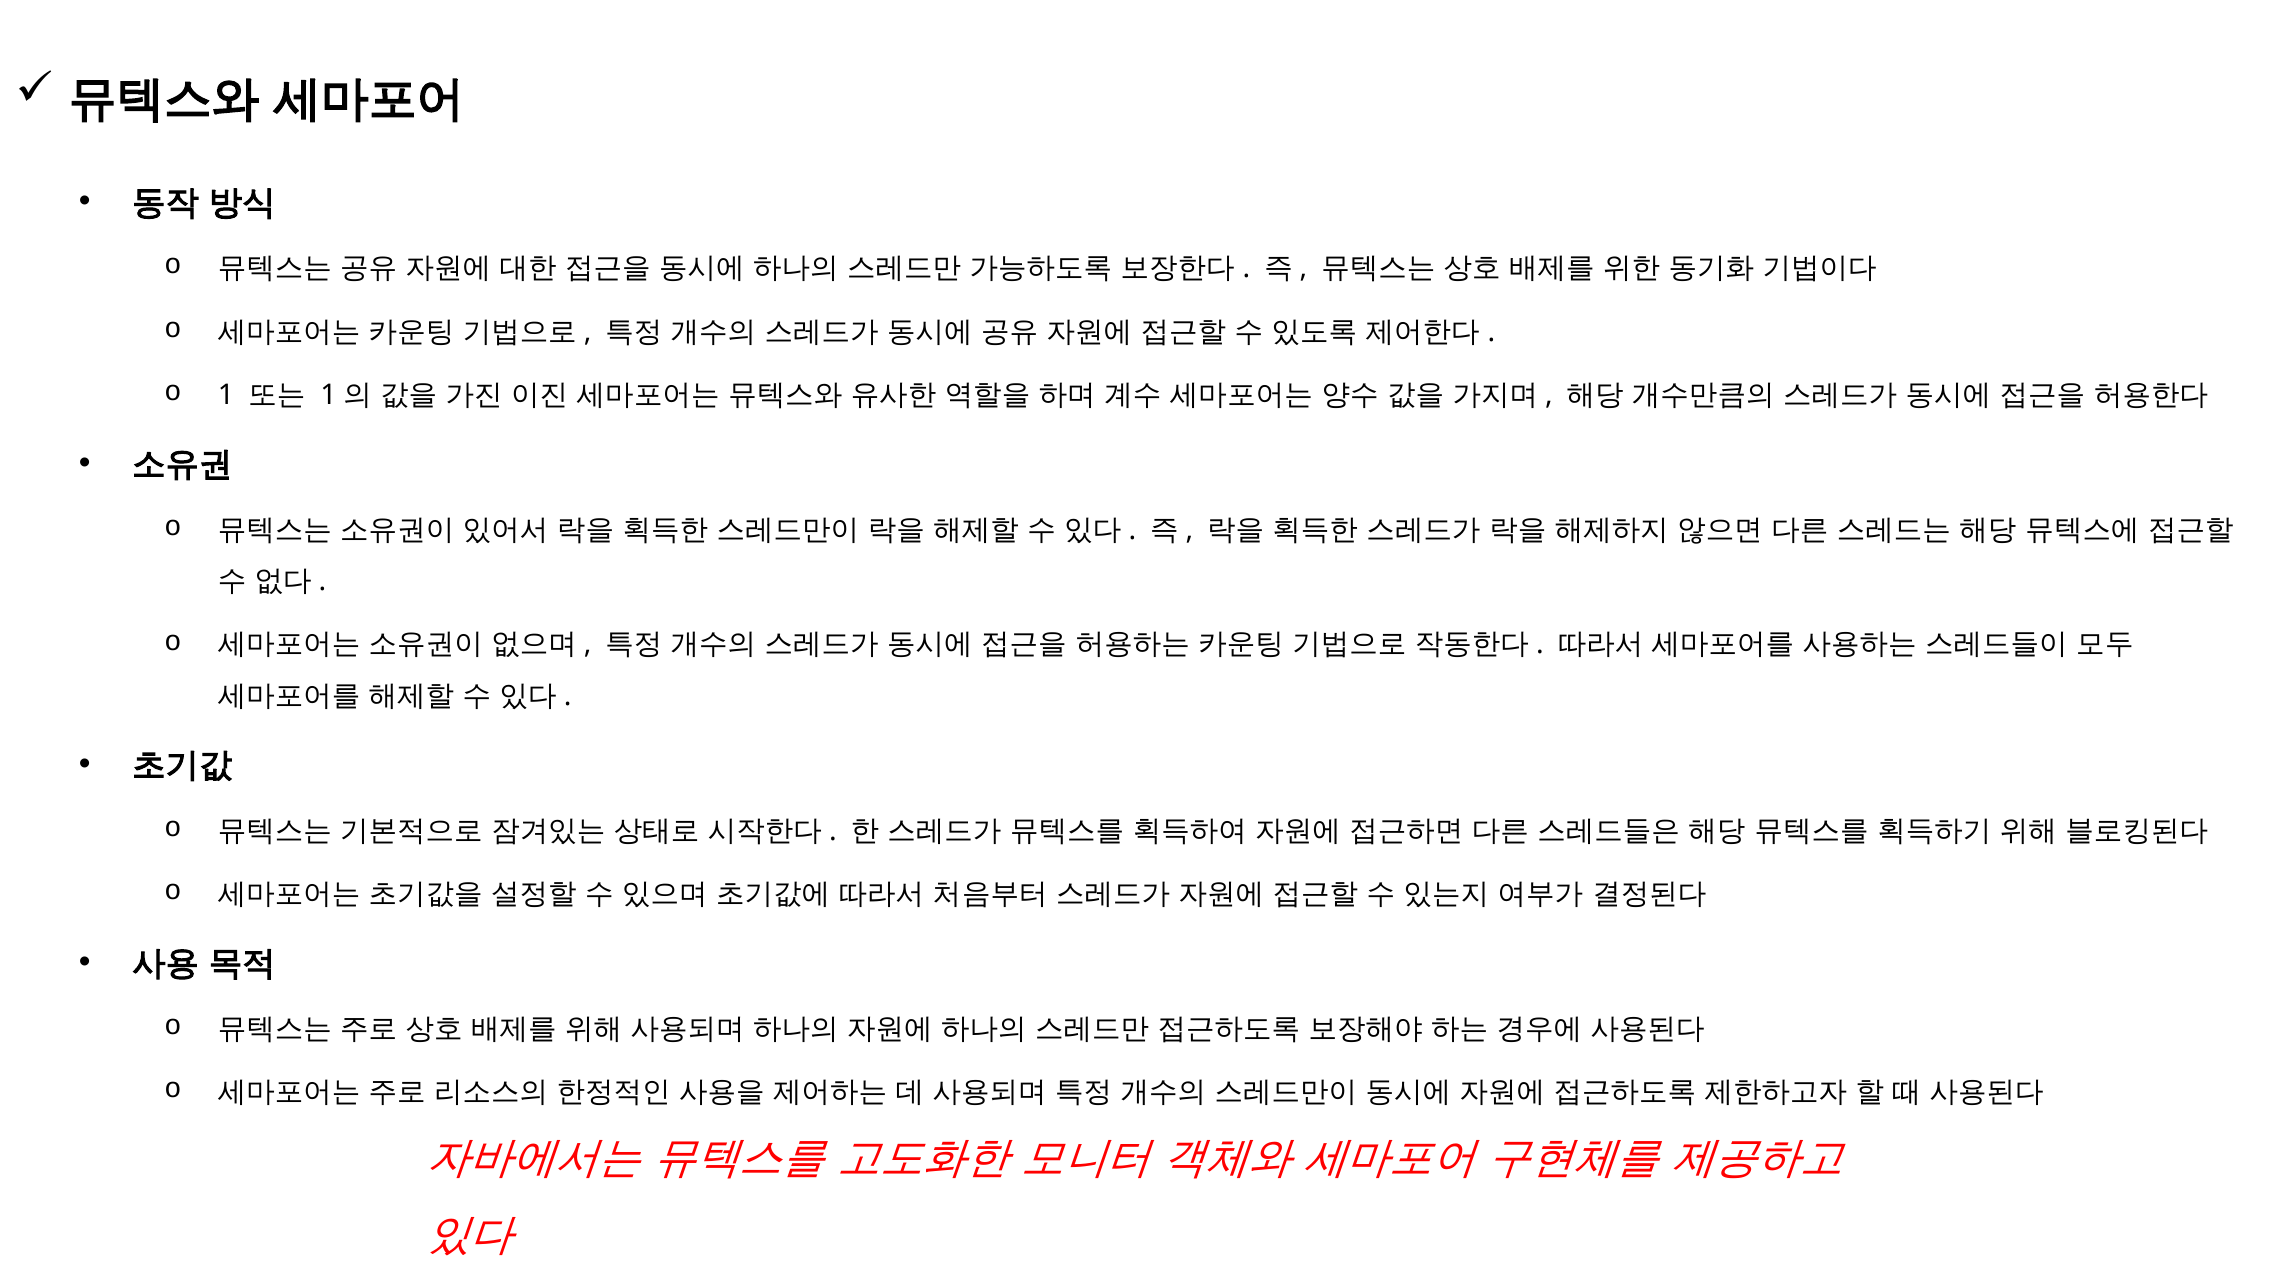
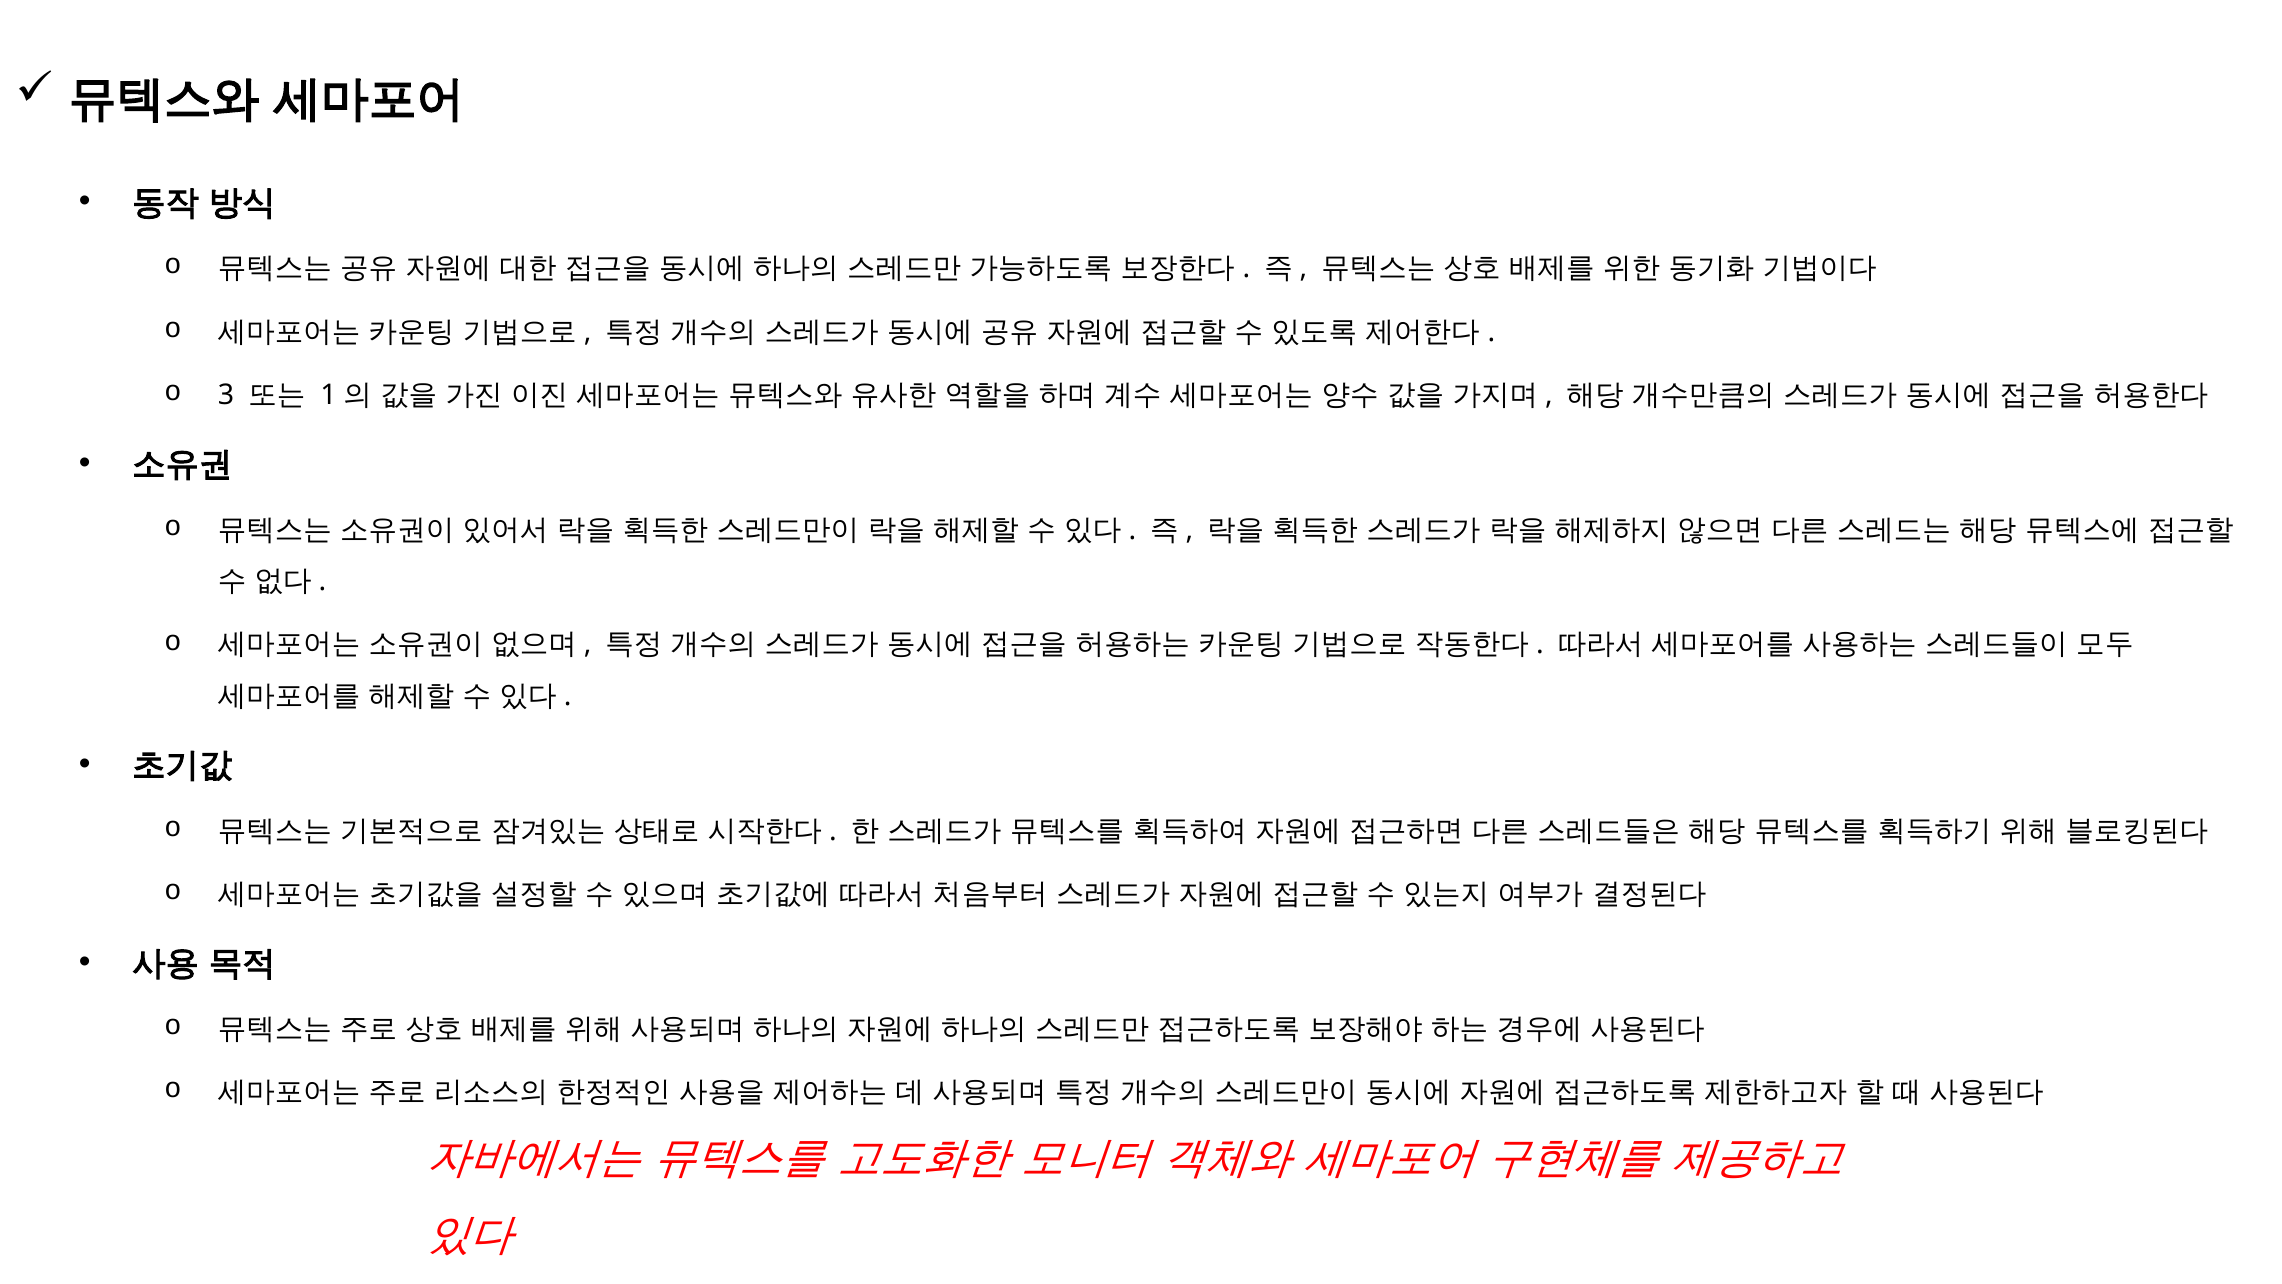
1: 1 -> 3 (226, 395)
